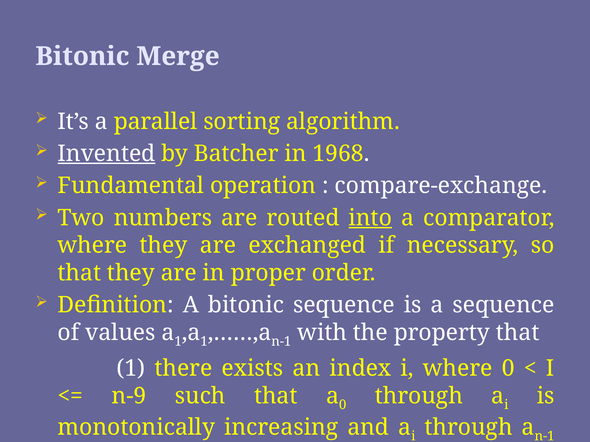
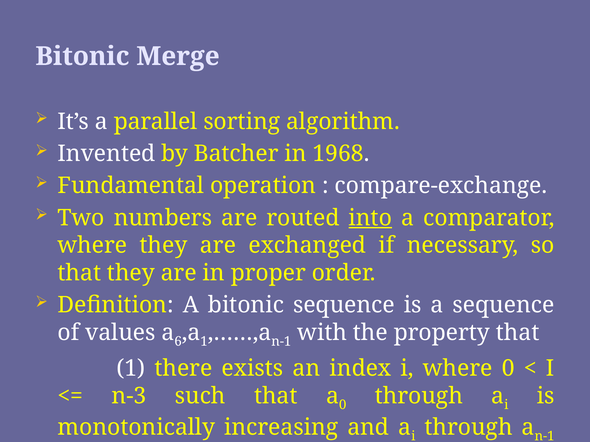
Invented underline: present -> none (106, 154)
a 1: 1 -> 6 (178, 342)
n-9: n-9 -> n-3 (129, 396)
